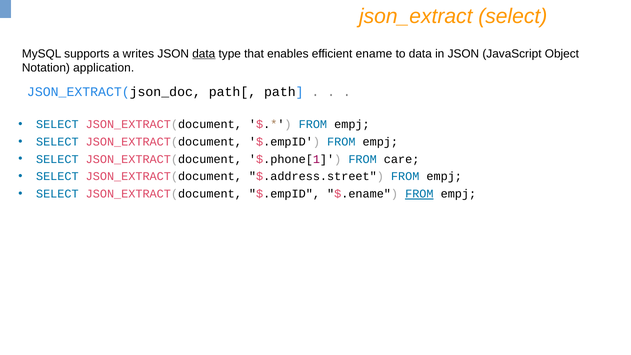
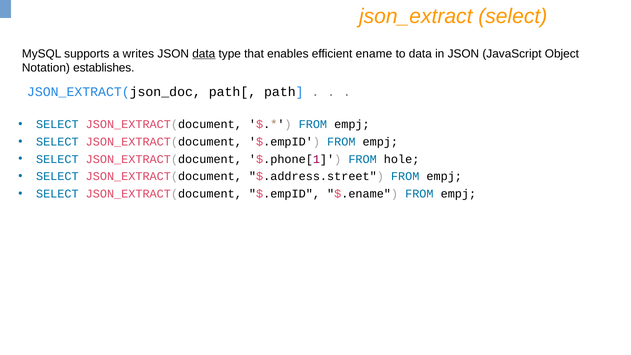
application: application -> establishes (104, 68)
care: care -> hole (402, 159)
FROM underline: present -> none (419, 194)
